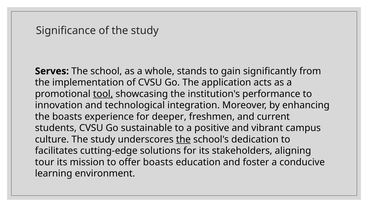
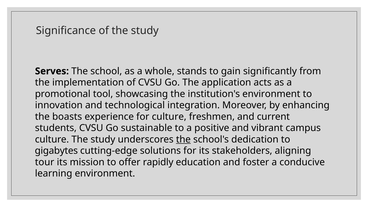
tool underline: present -> none (103, 94)
institution's performance: performance -> environment (271, 94)
for deeper: deeper -> culture (169, 117)
facilitates: facilitates -> gigabytes (56, 151)
offer boasts: boasts -> rapidly (158, 162)
